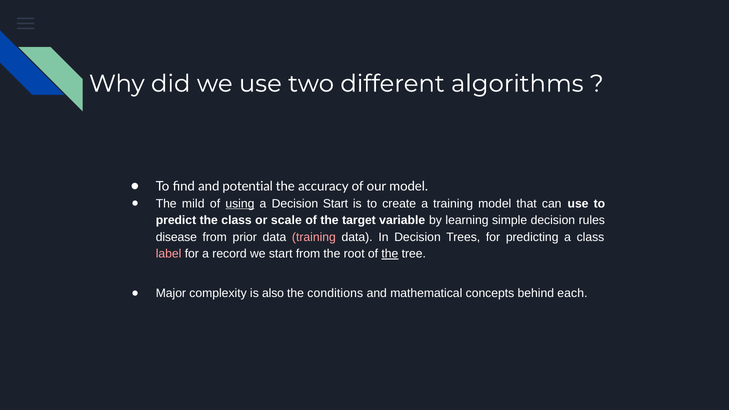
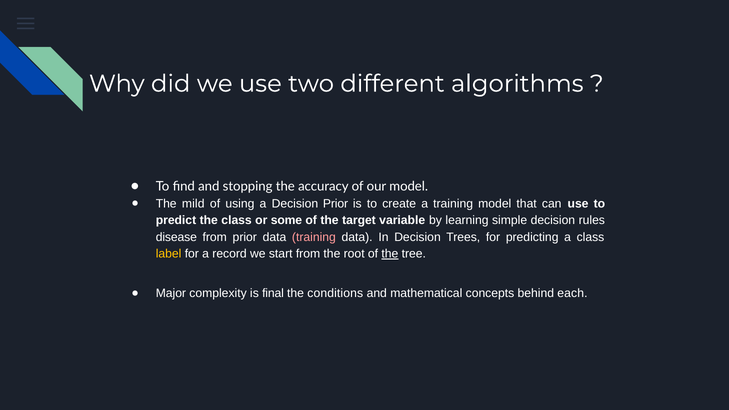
potential: potential -> stopping (248, 186)
using underline: present -> none (240, 204)
Decision Start: Start -> Prior (335, 204)
scale: scale -> some (286, 220)
label colour: pink -> yellow (169, 254)
also: also -> final (273, 293)
